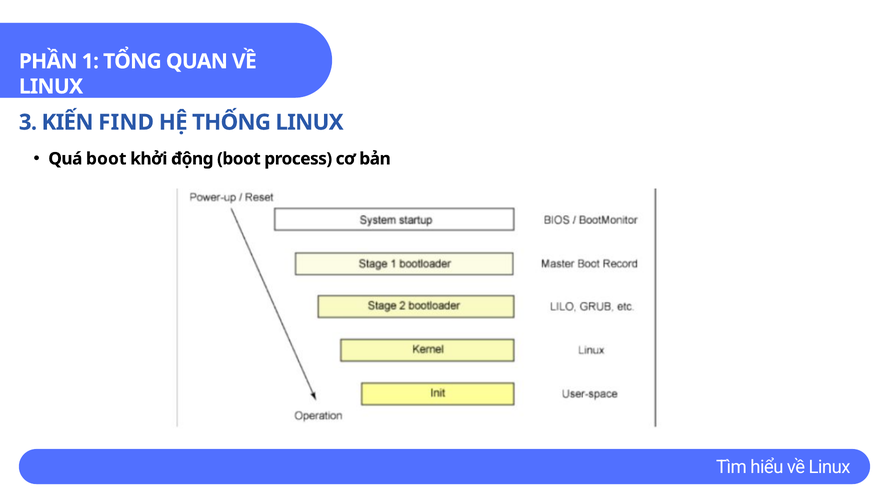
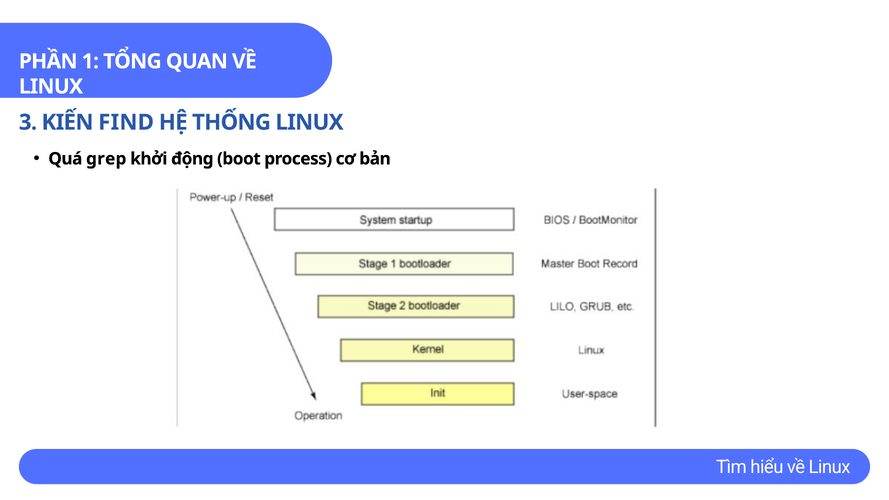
Quá boot: boot -> grep (106, 159)
